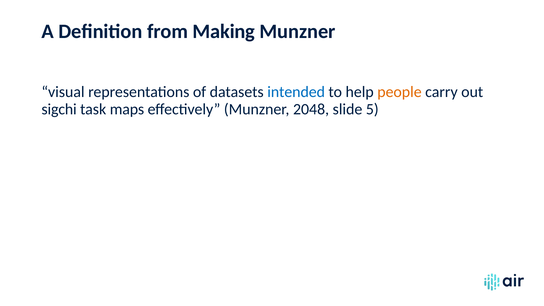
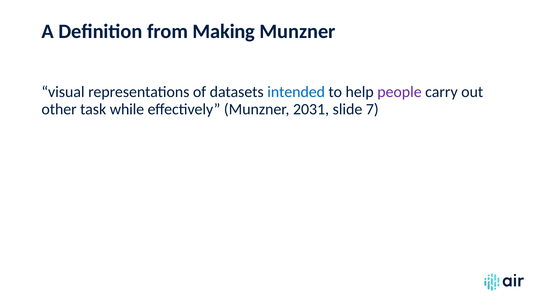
people colour: orange -> purple (399, 92)
sigchi: sigchi -> other (59, 109)
maps: maps -> while (127, 109)
2048: 2048 -> 2031 (311, 109)
5: 5 -> 7 (372, 109)
